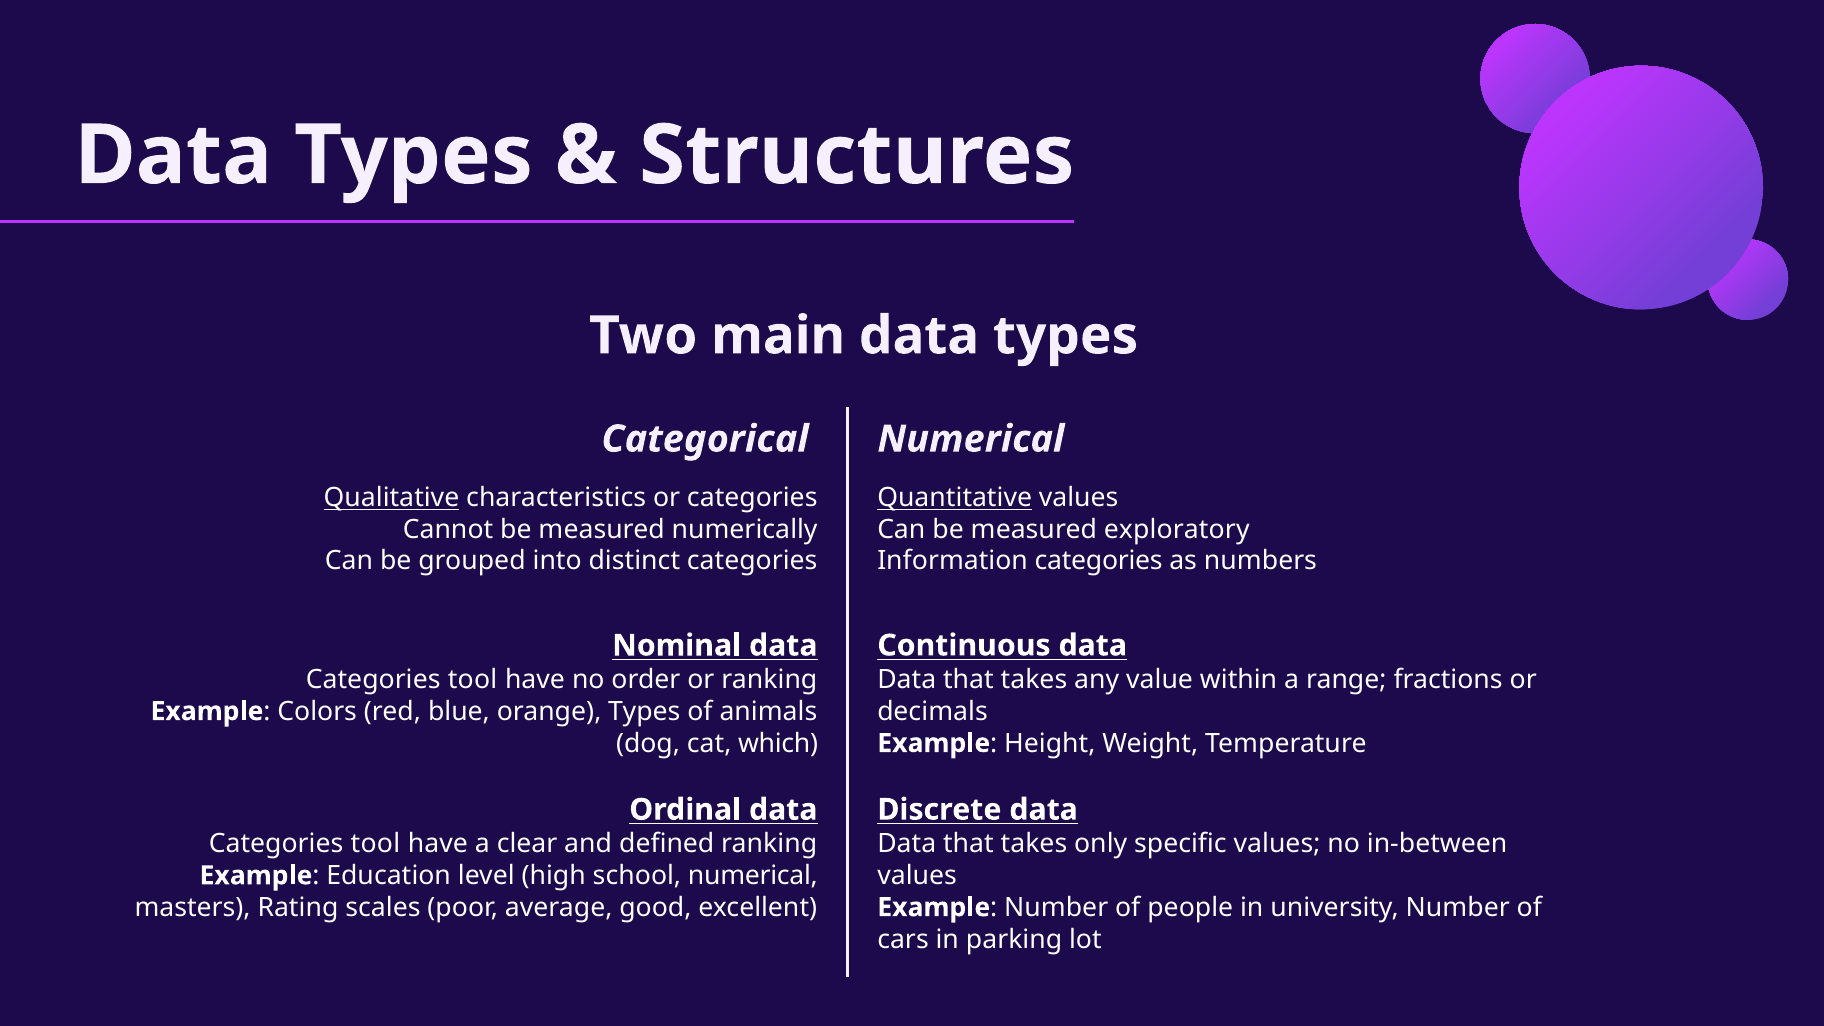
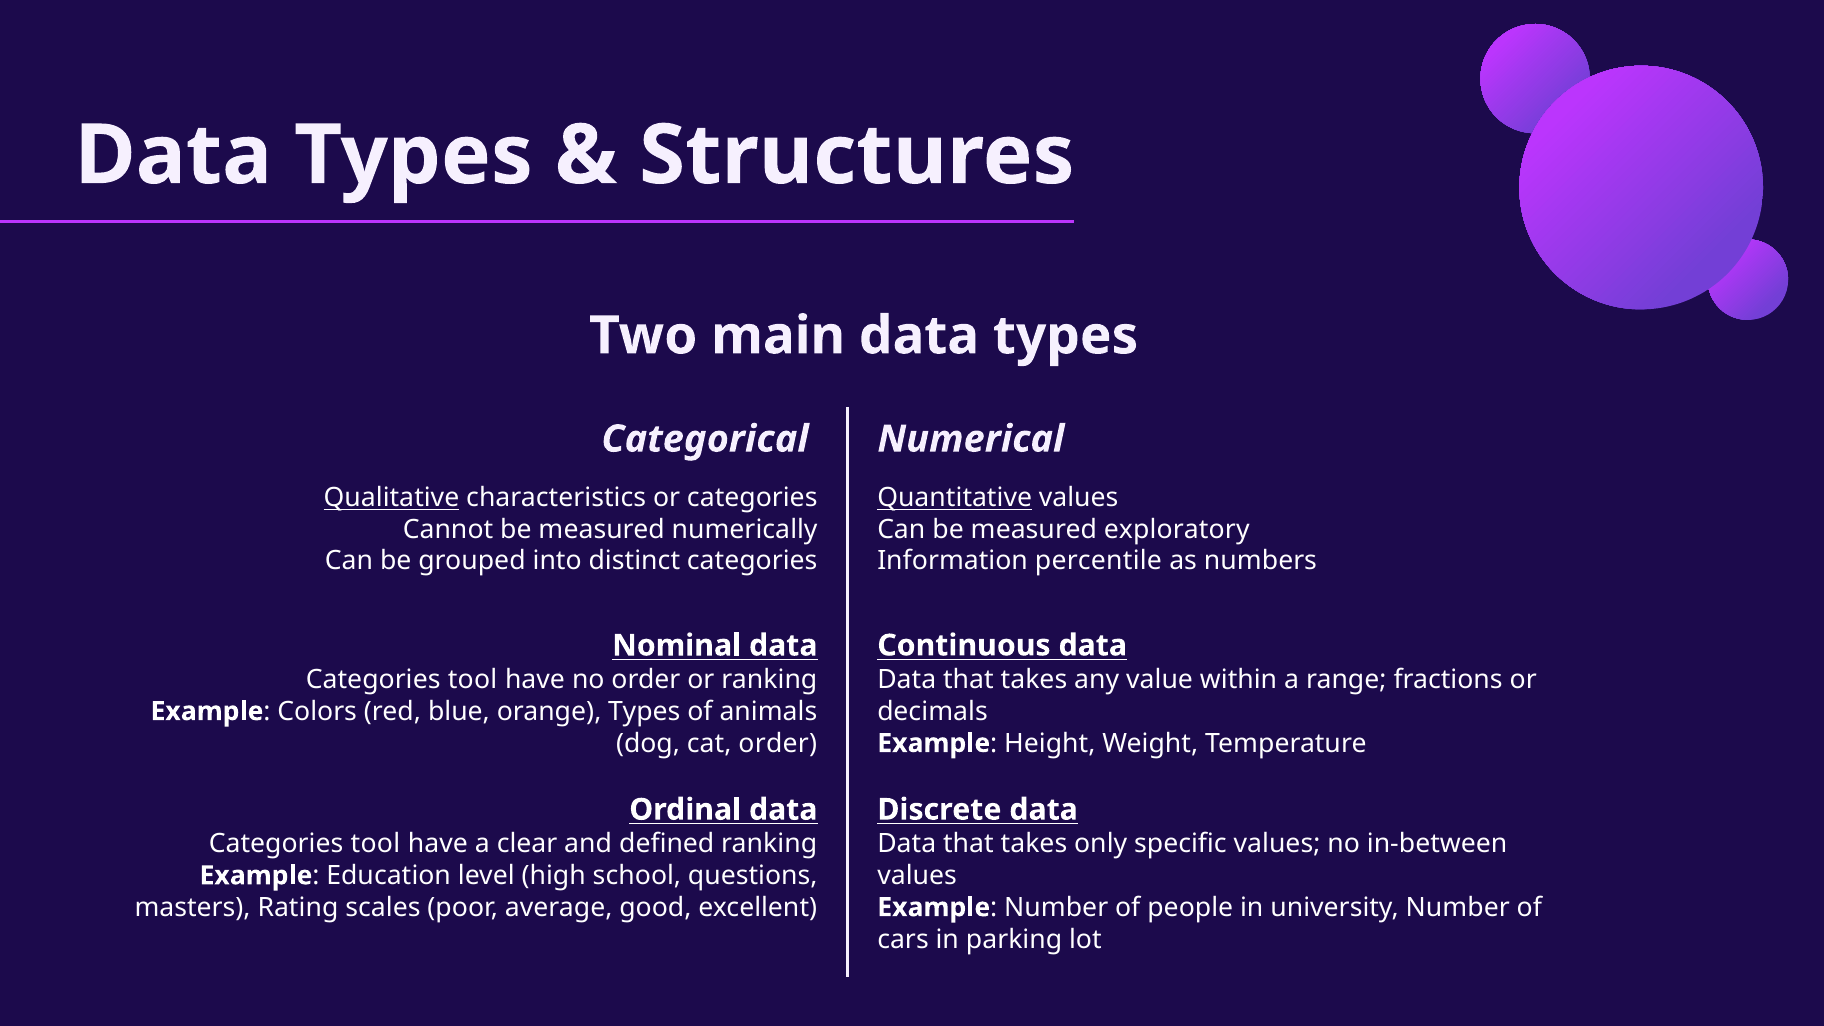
Information categories: categories -> percentile (1098, 561)
cat which: which -> order (778, 743)
school numerical: numerical -> questions (753, 876)
